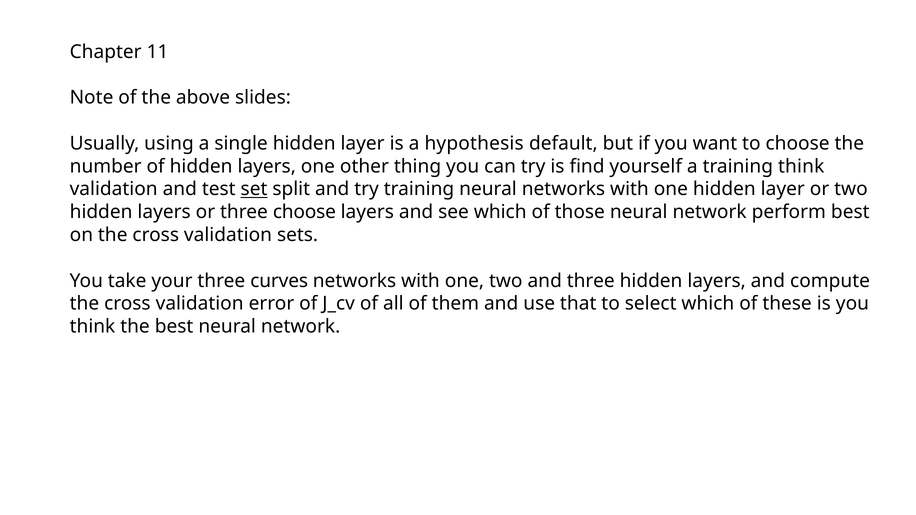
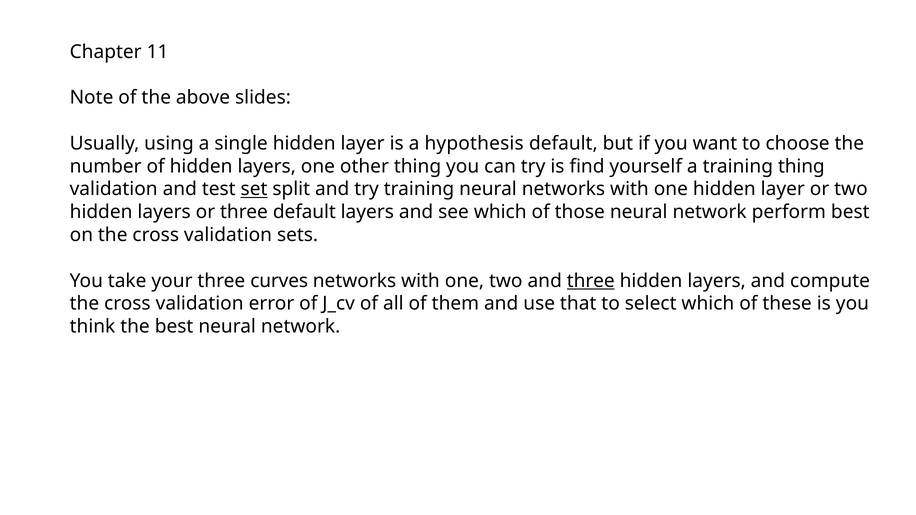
training think: think -> thing (801, 166)
three choose: choose -> default (304, 212)
three underline: none -> present (591, 281)
